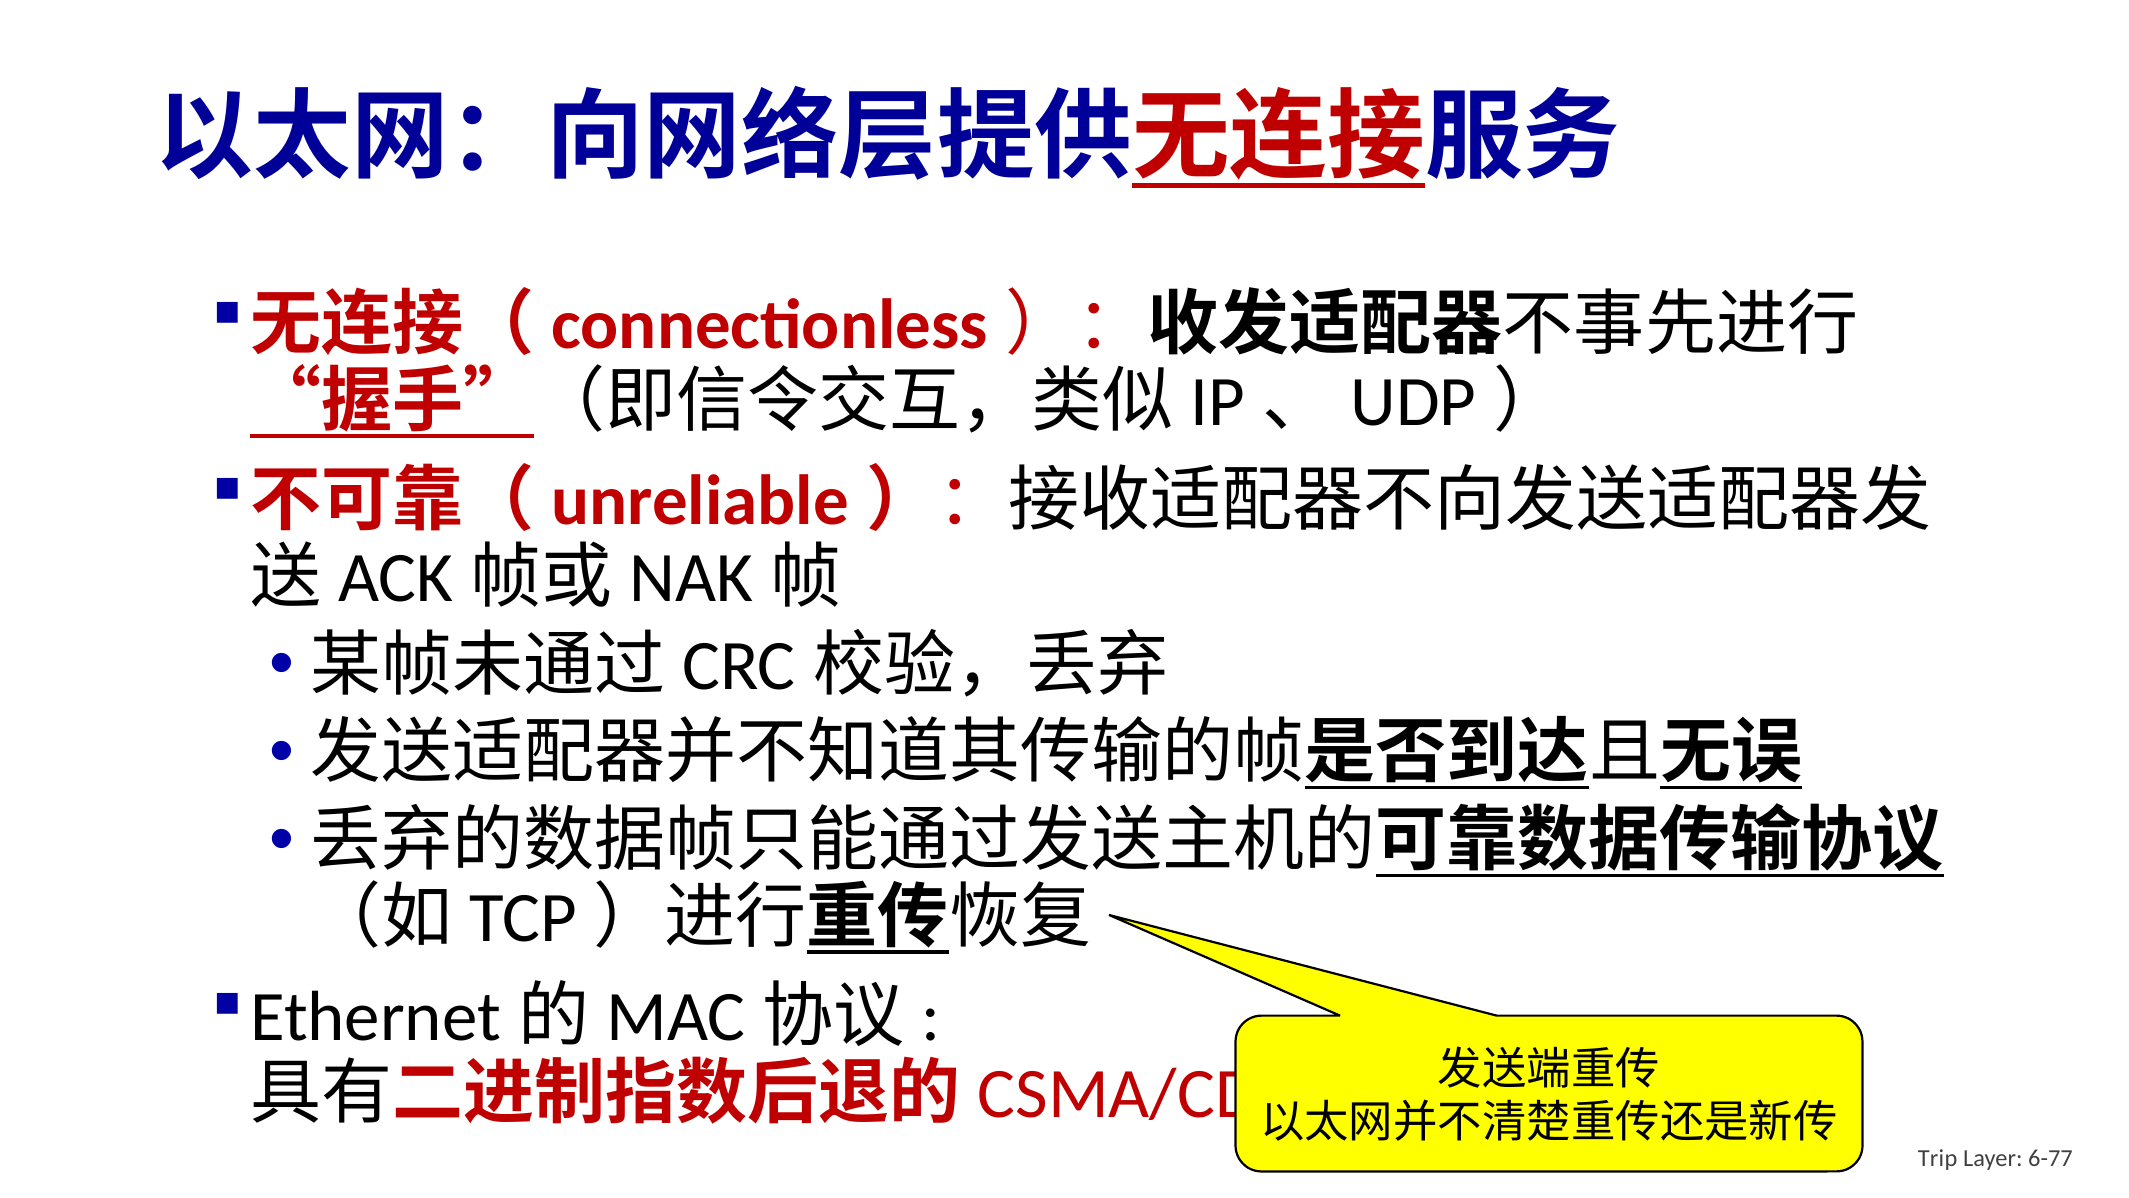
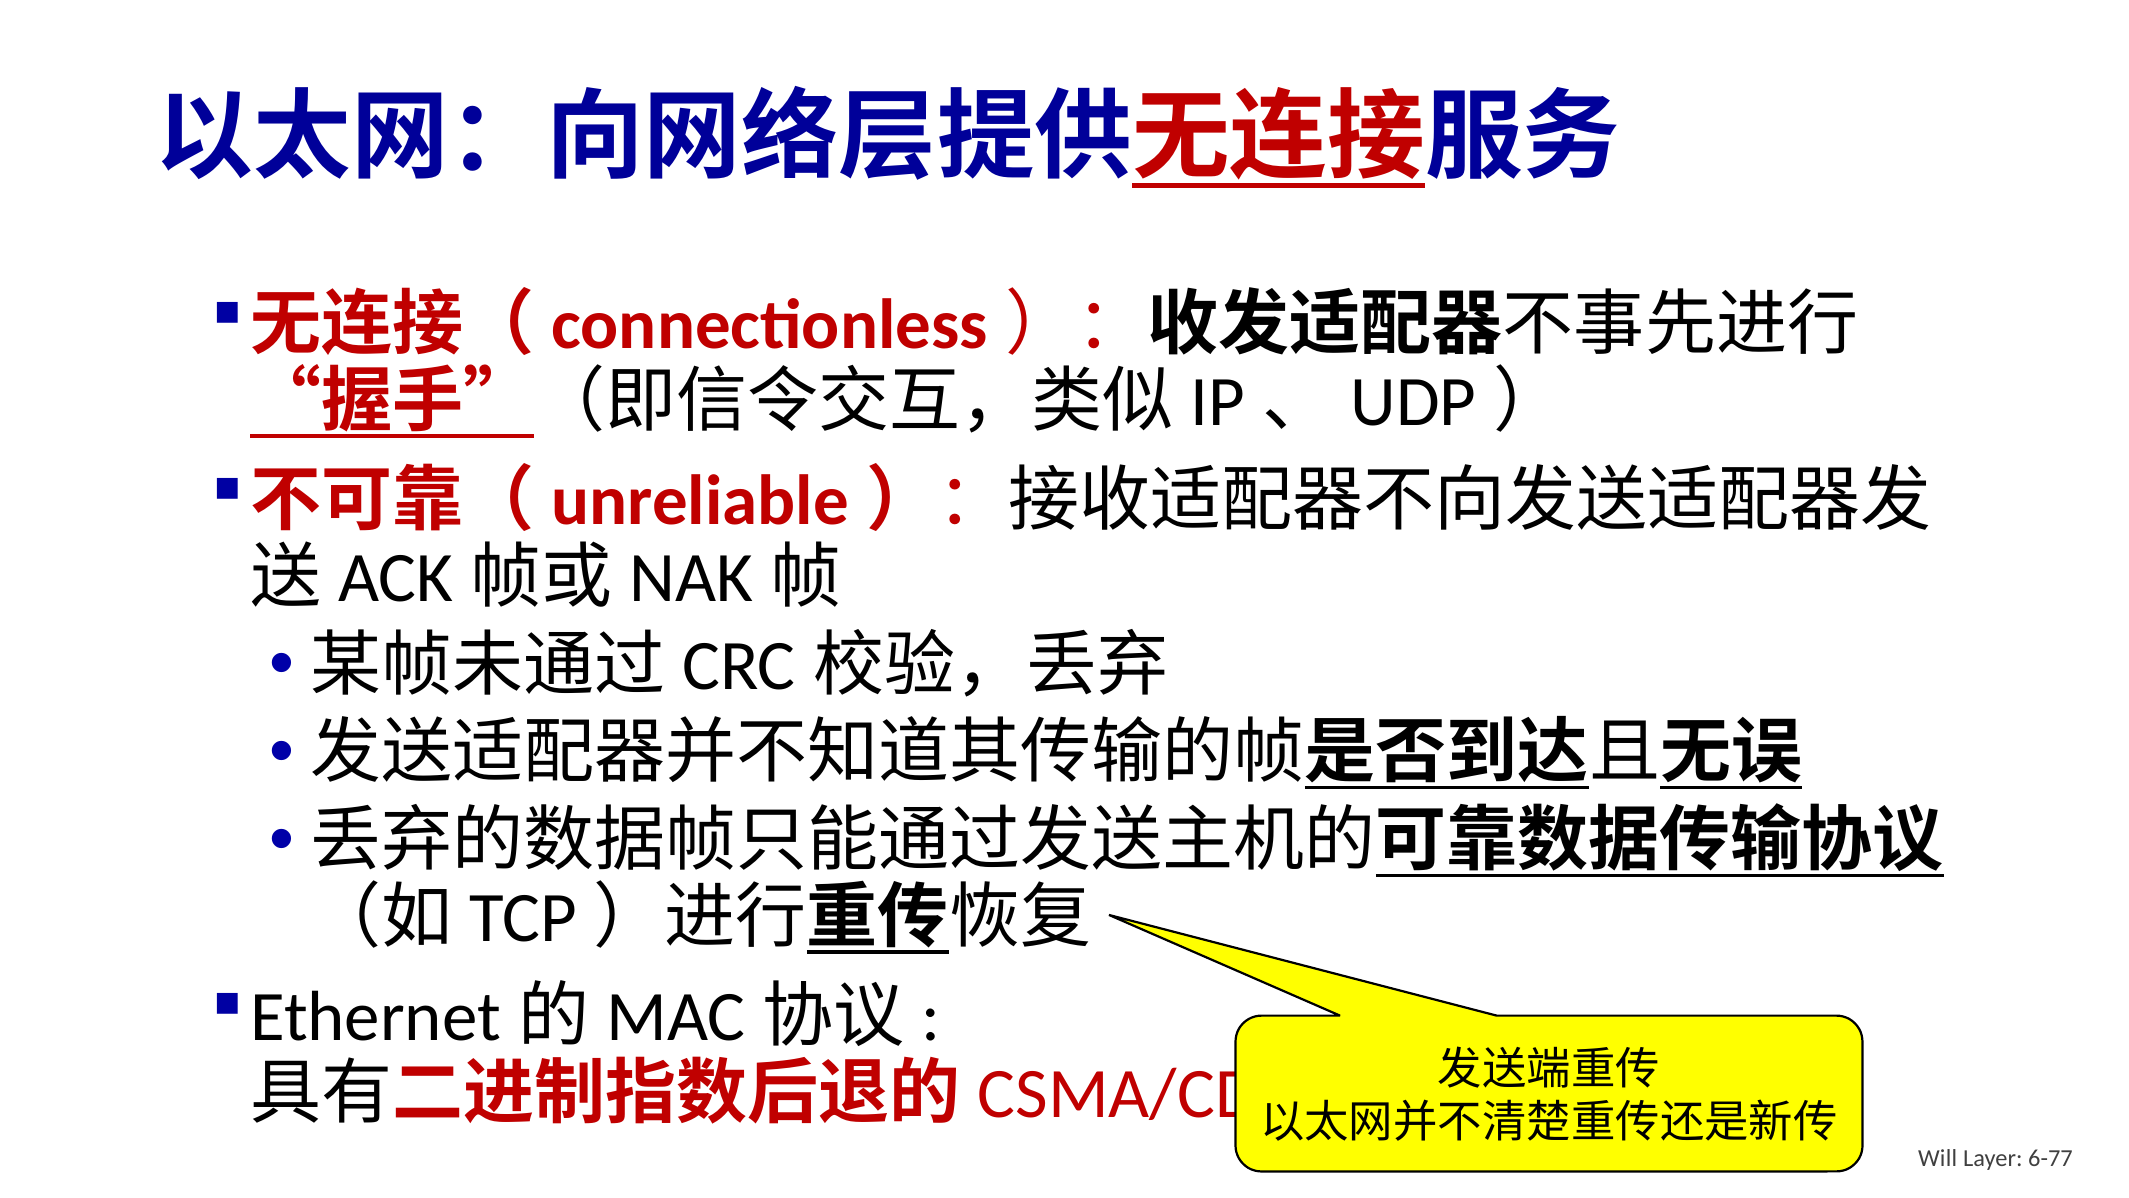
Trip: Trip -> Will (1938, 1158)
